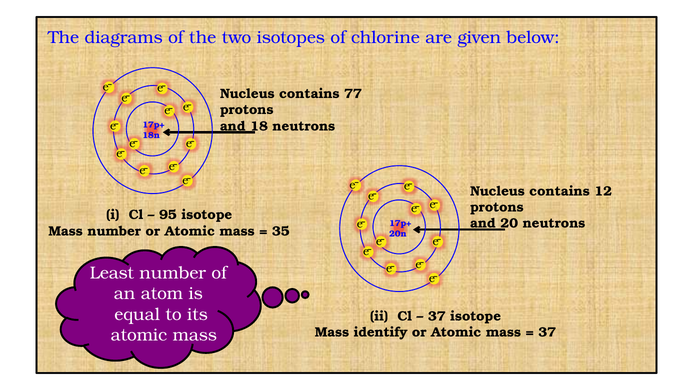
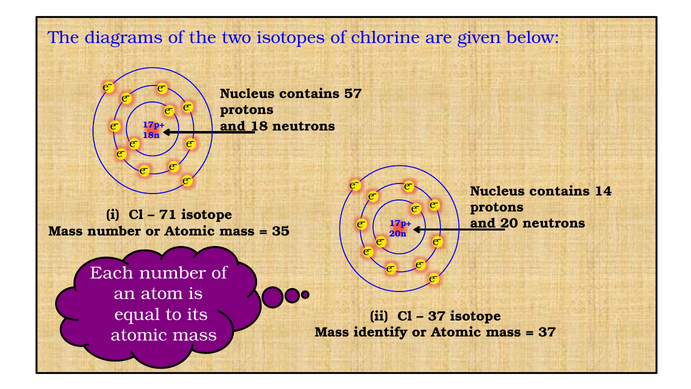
77: 77 -> 57 (353, 94)
12: 12 -> 14 (603, 191)
95: 95 -> 71 (168, 215)
Least: Least -> Each (112, 273)
